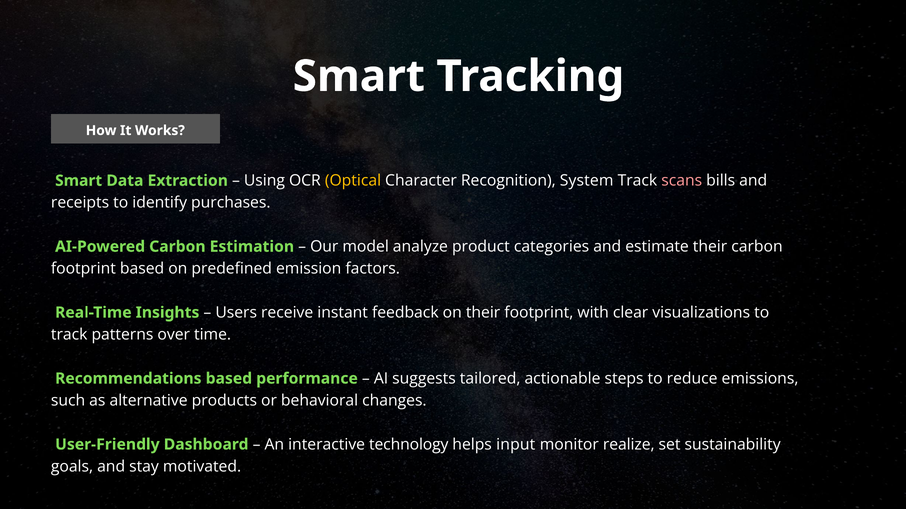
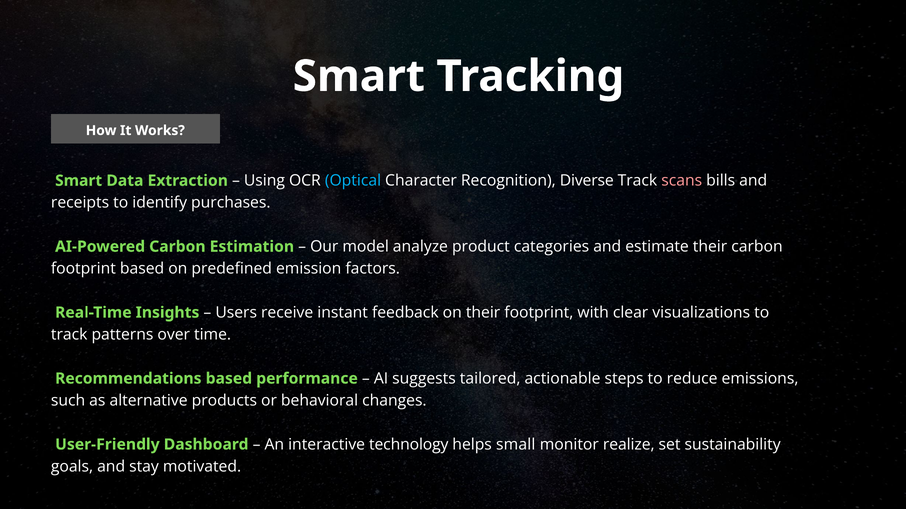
Optical colour: yellow -> light blue (353, 181)
System: System -> Diverse (587, 181)
input: input -> small (516, 445)
